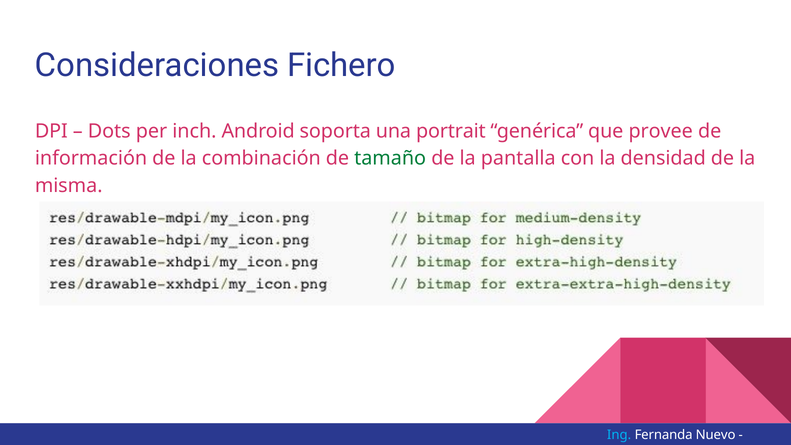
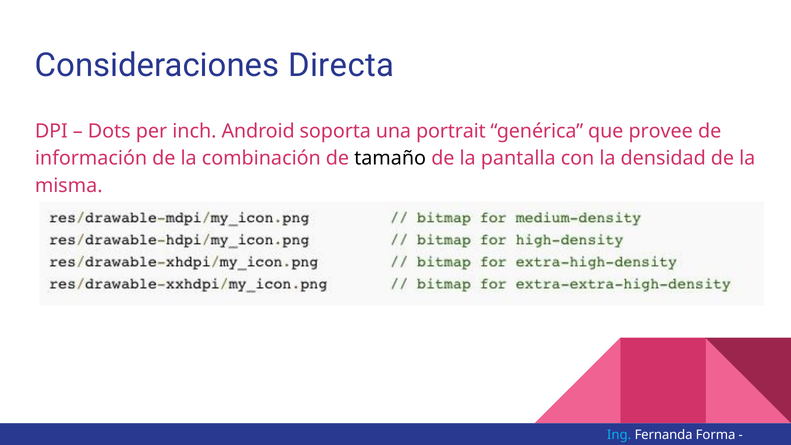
Fichero: Fichero -> Directa (341, 65)
tamaño colour: green -> black (390, 158)
Nuevo: Nuevo -> Forma (716, 435)
